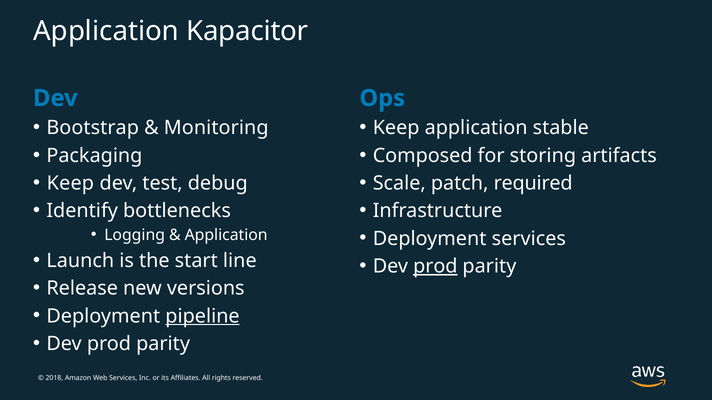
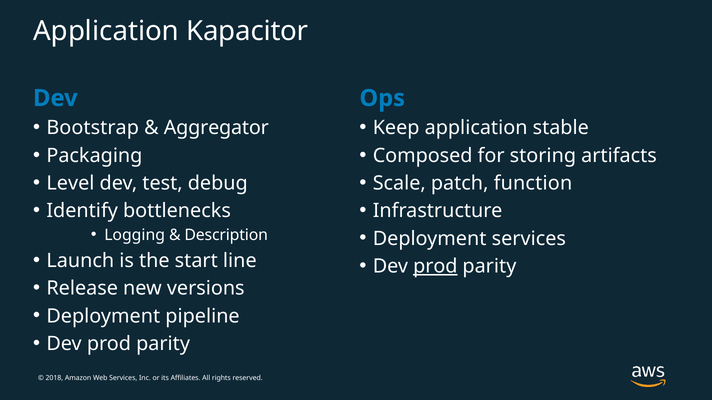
Monitoring: Monitoring -> Aggregator (216, 128)
Keep: Keep -> Level (70, 183)
required: required -> function (533, 183)
Application: Application -> Description (226, 235)
pipeline underline: present -> none (203, 316)
